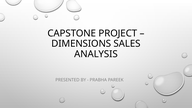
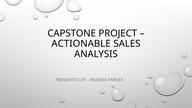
DIMENSIONS: DIMENSIONS -> ACTIONABLE (81, 44)
